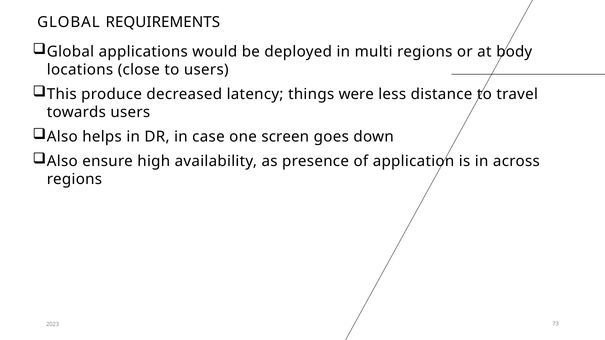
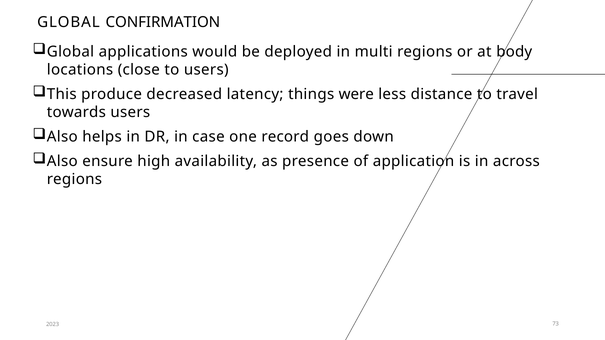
REQUIREMENTS: REQUIREMENTS -> CONFIRMATION (163, 22)
screen: screen -> record (285, 137)
